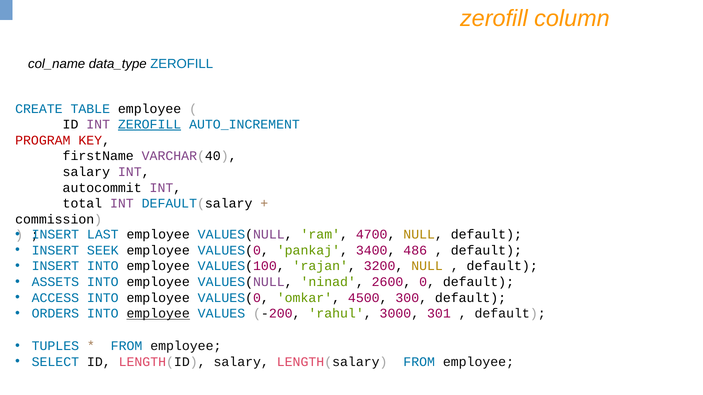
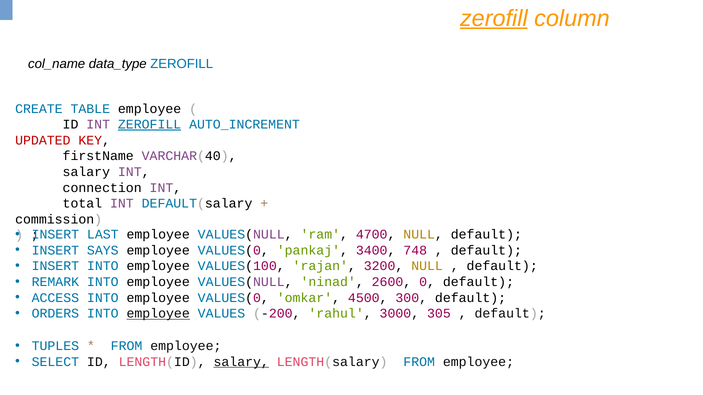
zerofill underline: none -> present (494, 18)
PROGRAM: PROGRAM -> UPDATED (43, 140)
autocommit: autocommit -> connection (102, 188)
SEEK: SEEK -> SAYS (103, 251)
486: 486 -> 748 (415, 251)
ASSETS: ASSETS -> REMARK (55, 282)
301: 301 -> 305 (439, 314)
salary underline: none -> present (241, 362)
